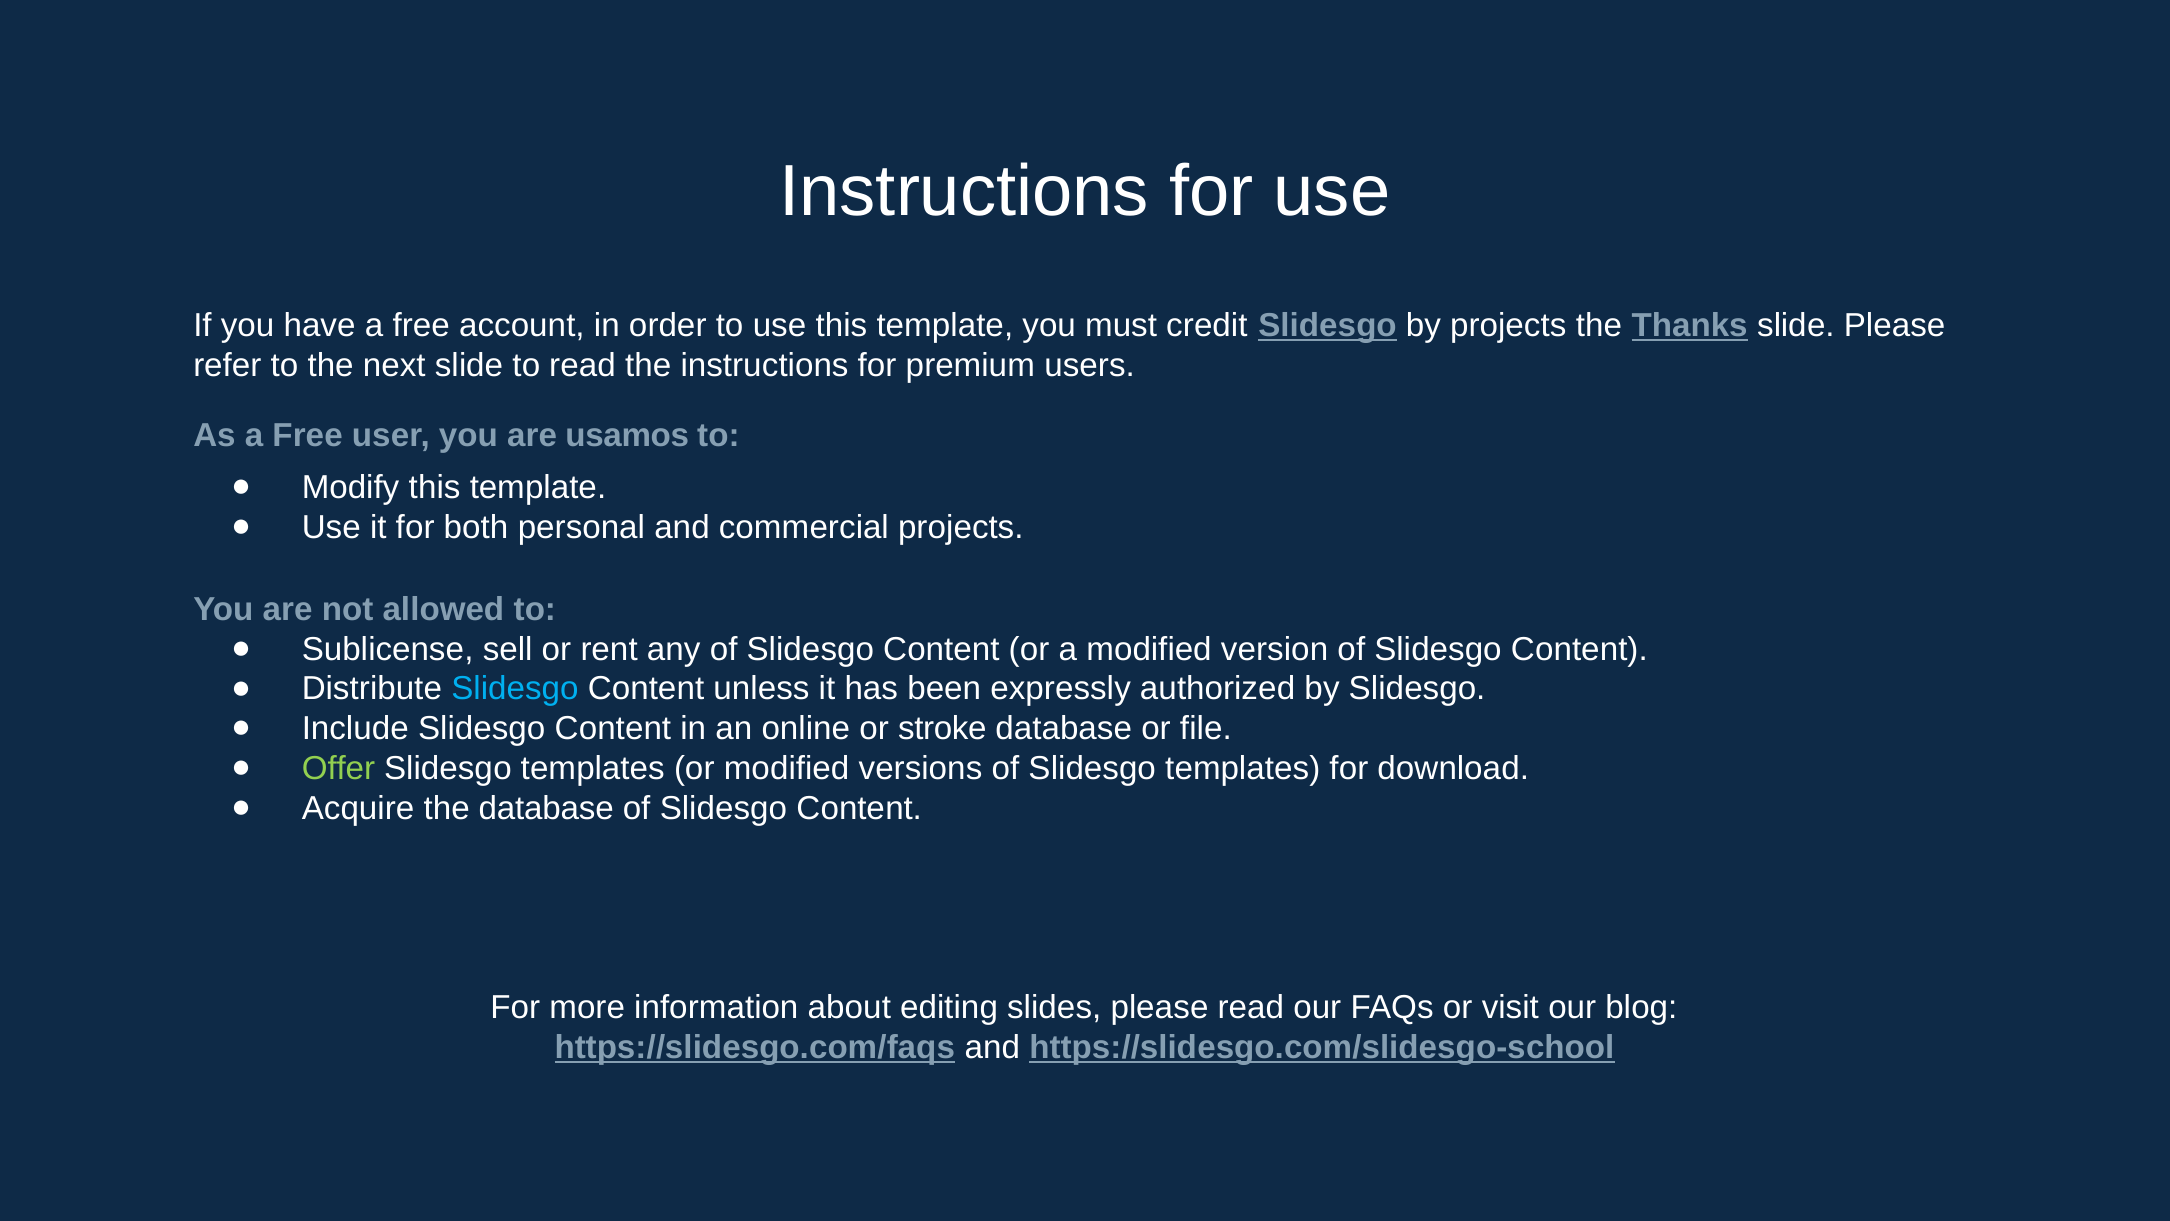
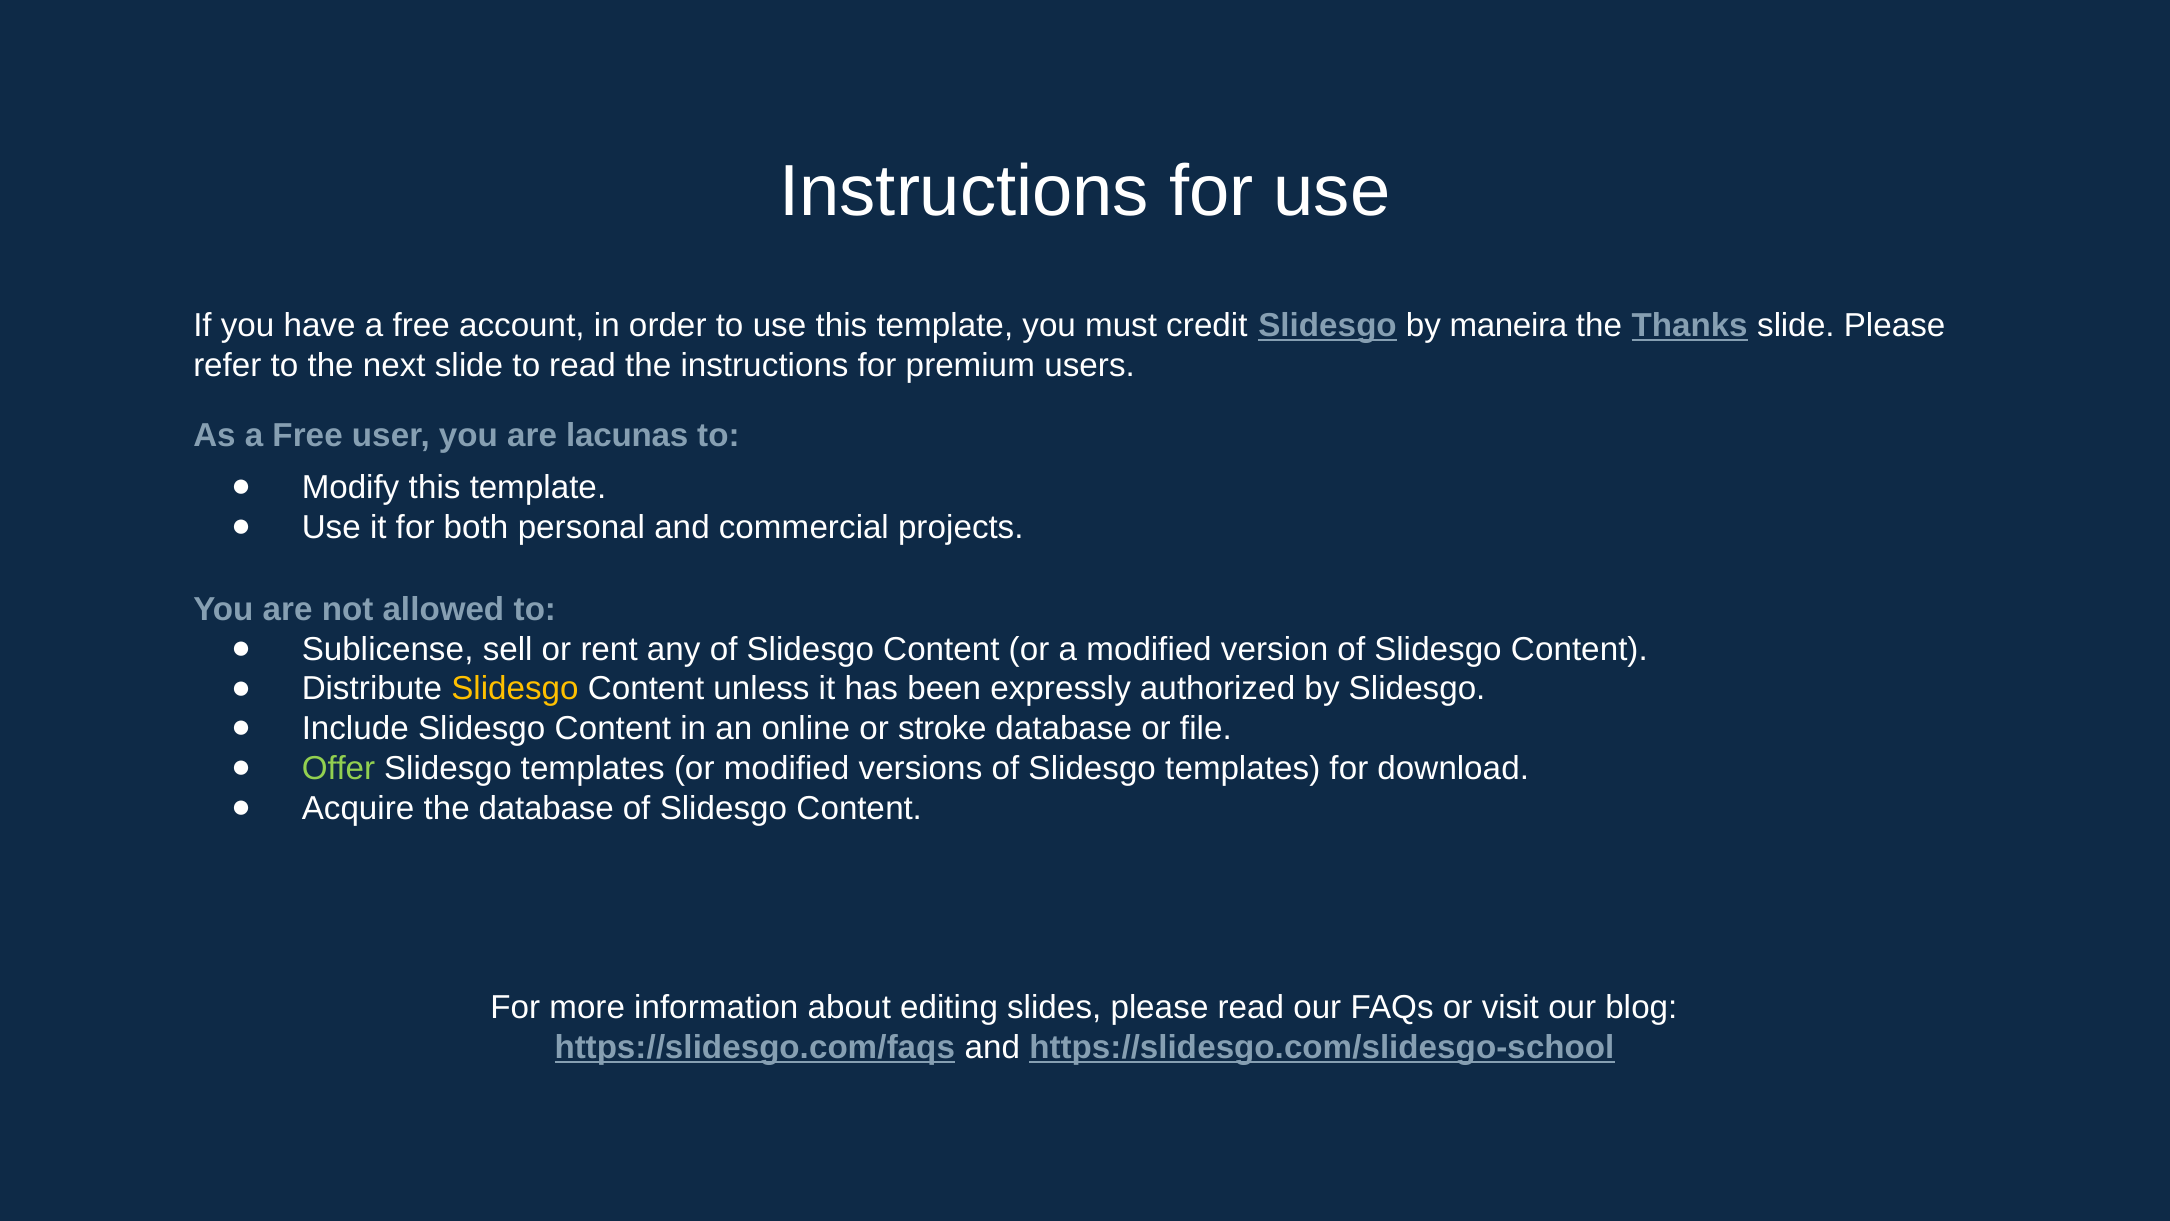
by projects: projects -> maneira (1508, 326)
usamos: usamos -> lacunas (627, 436)
Slidesgo colour: light blue -> yellow (515, 689)
